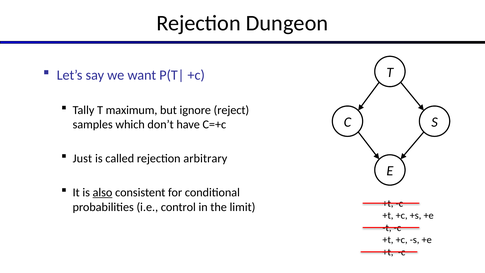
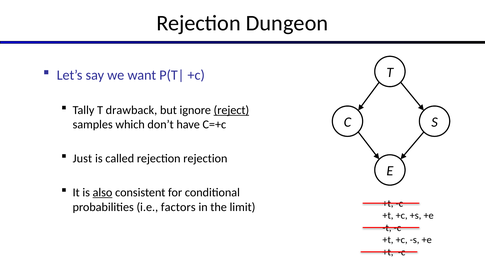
maximum: maximum -> drawback (131, 110)
reject underline: none -> present (231, 110)
rejection arbitrary: arbitrary -> rejection (205, 158)
control: control -> factors (178, 207)
